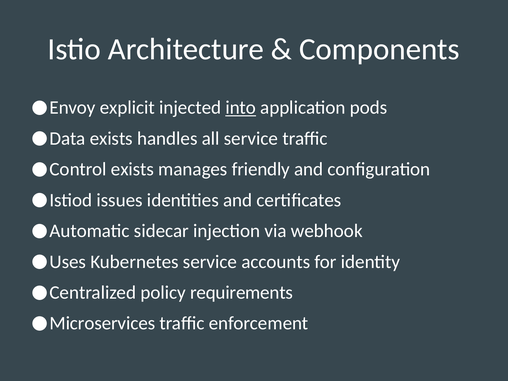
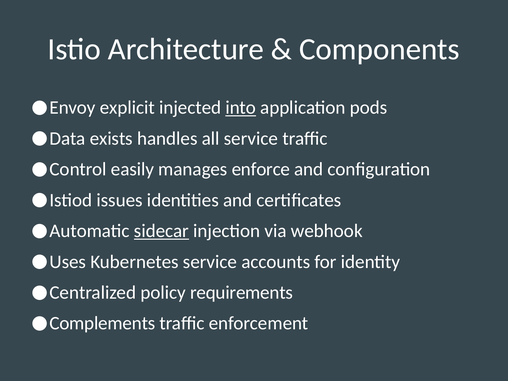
Control exists: exists -> easily (132, 169)
friendly: friendly -> enforce (261, 169)
sidecar underline: none -> present (161, 231)
Microservices: Microservices -> Complements (102, 323)
